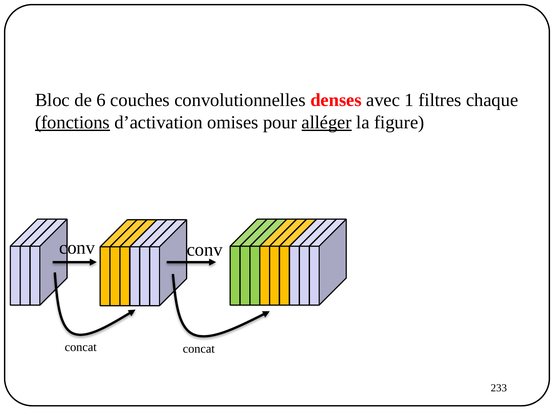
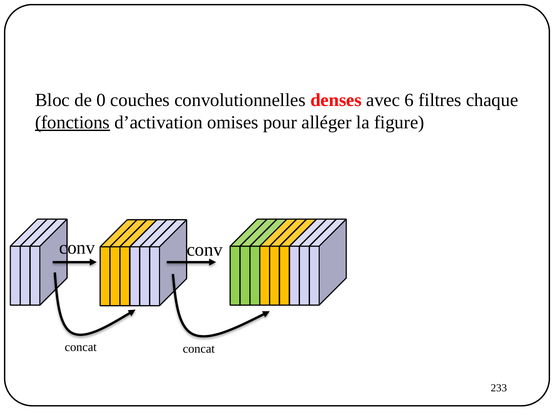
6: 6 -> 0 (101, 100)
1: 1 -> 6 (409, 100)
alléger underline: present -> none (327, 123)
